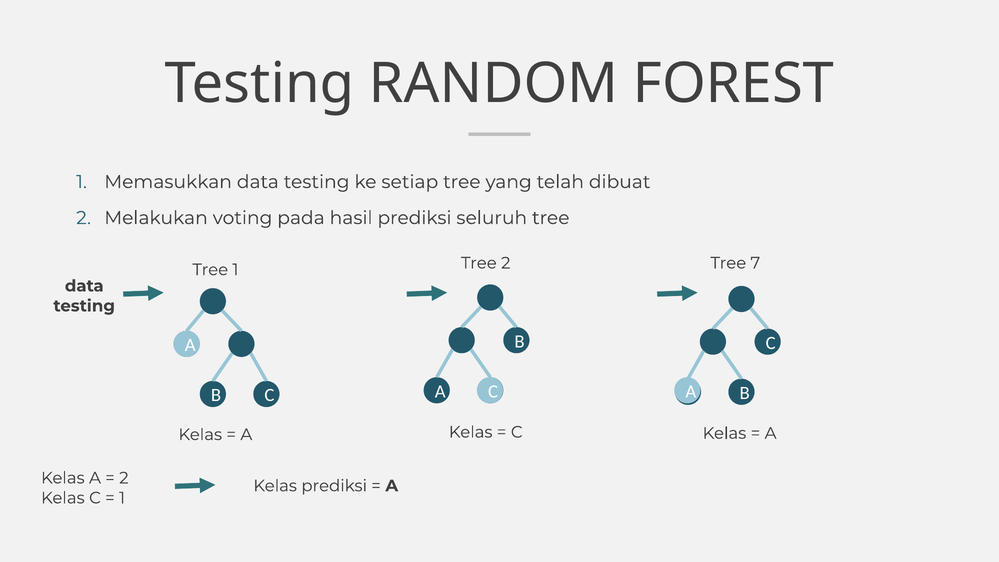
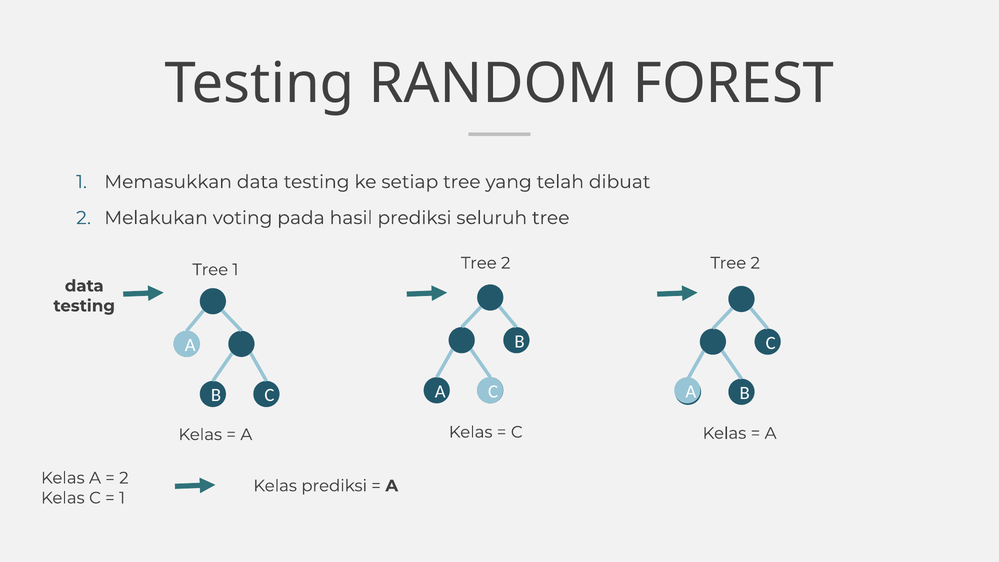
7: 7 -> 2 (755, 263)
